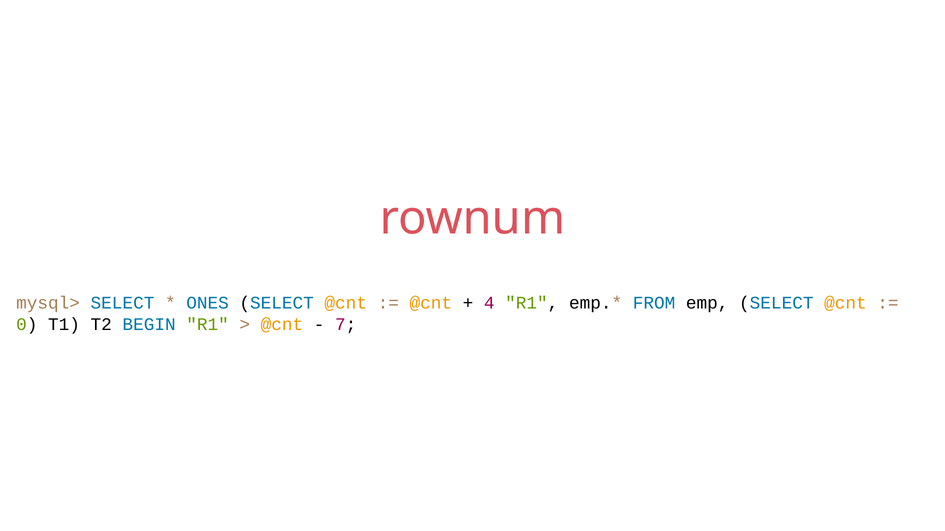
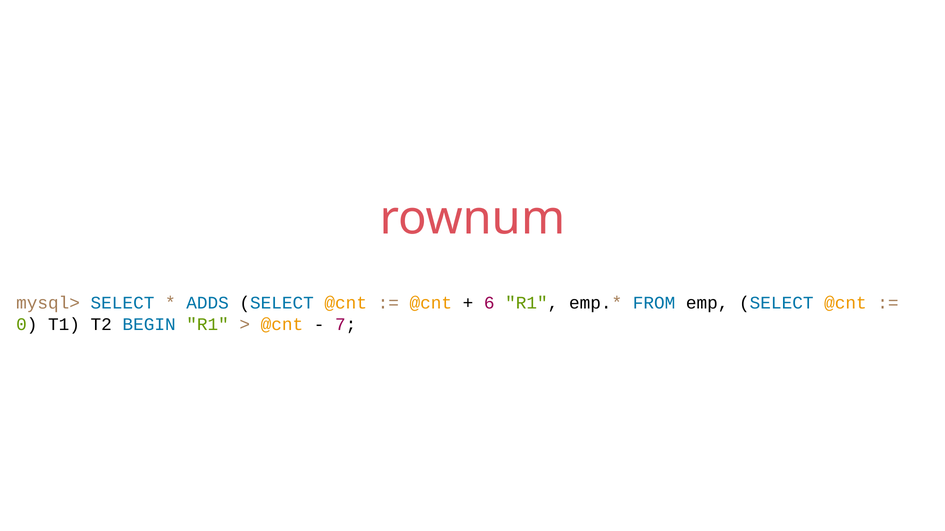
ONES: ONES -> ADDS (208, 303)
4: 4 -> 6 (489, 303)
